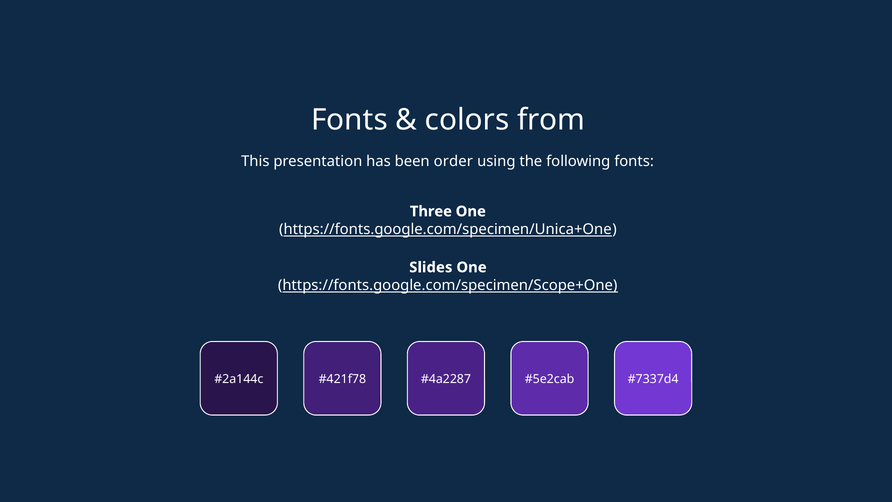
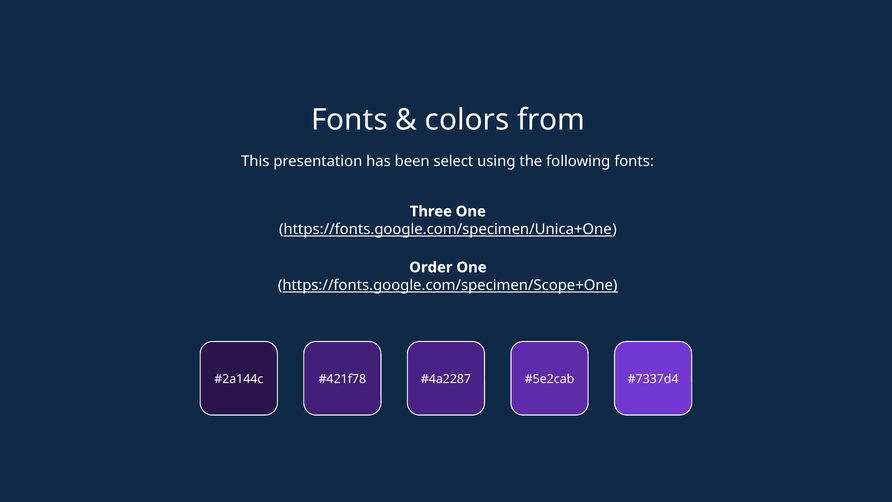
order: order -> select (453, 161)
Slides: Slides -> Order (431, 267)
